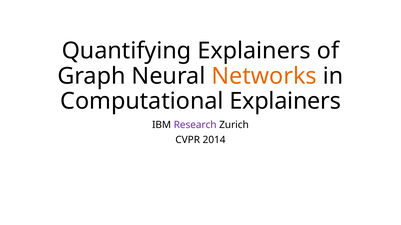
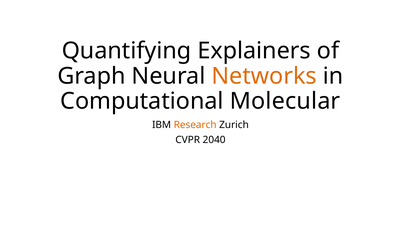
Computational Explainers: Explainers -> Molecular (285, 101)
Research colour: purple -> orange (195, 125)
2014: 2014 -> 2040 (214, 140)
